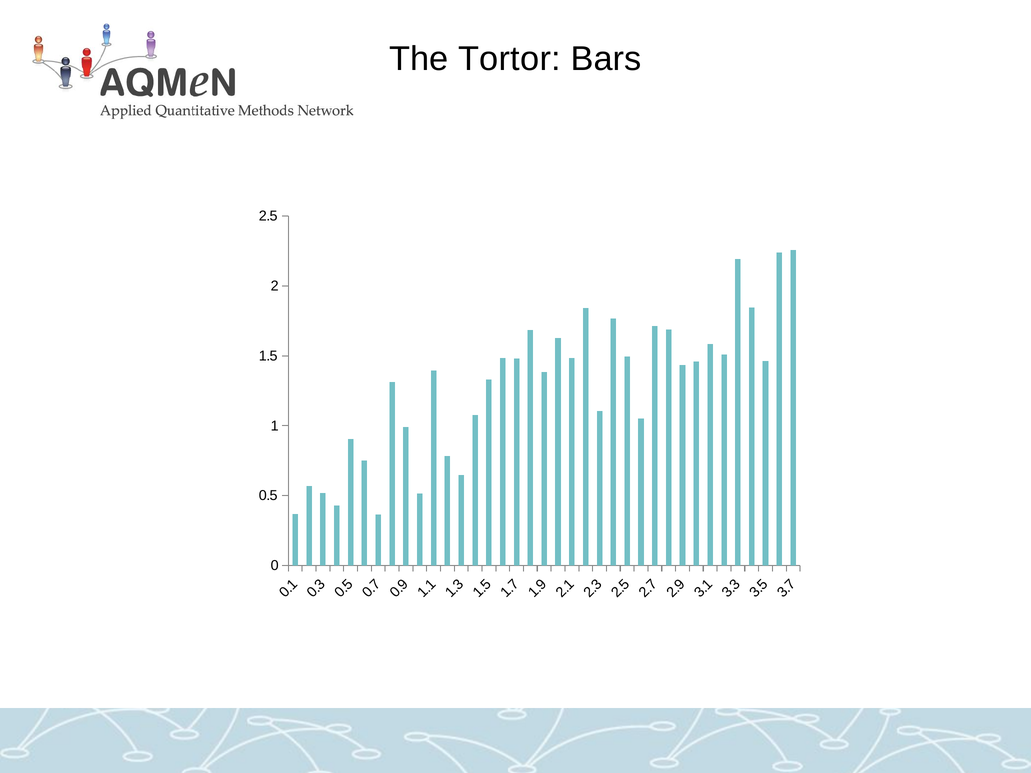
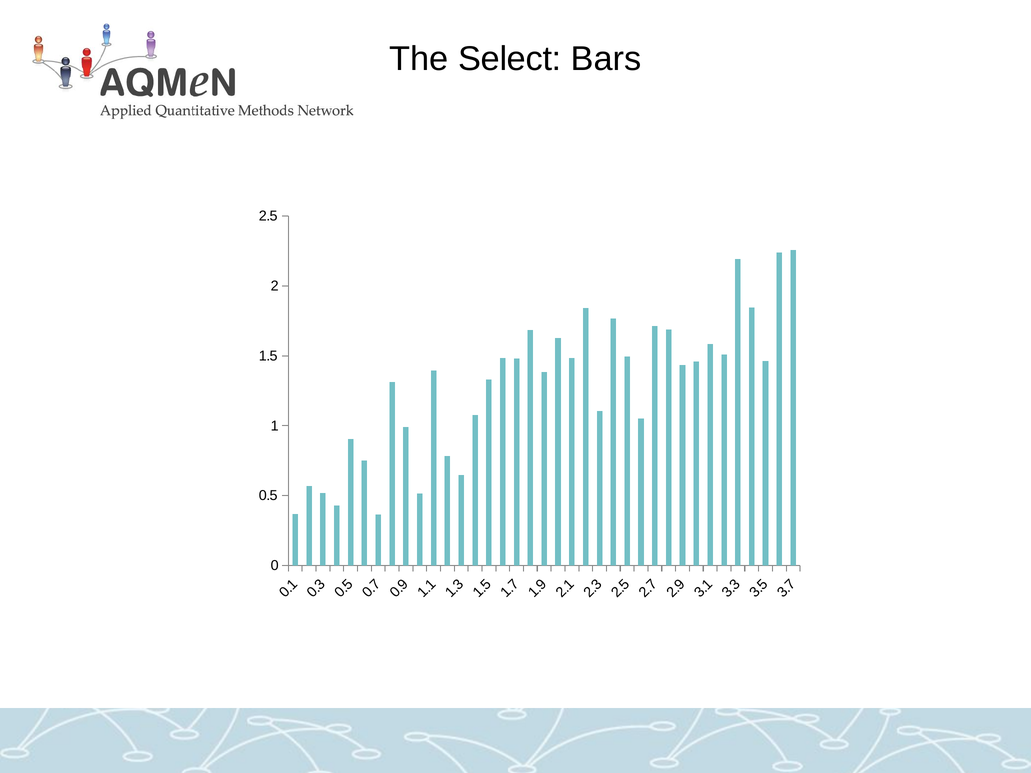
Tortor: Tortor -> Select (510, 59)
